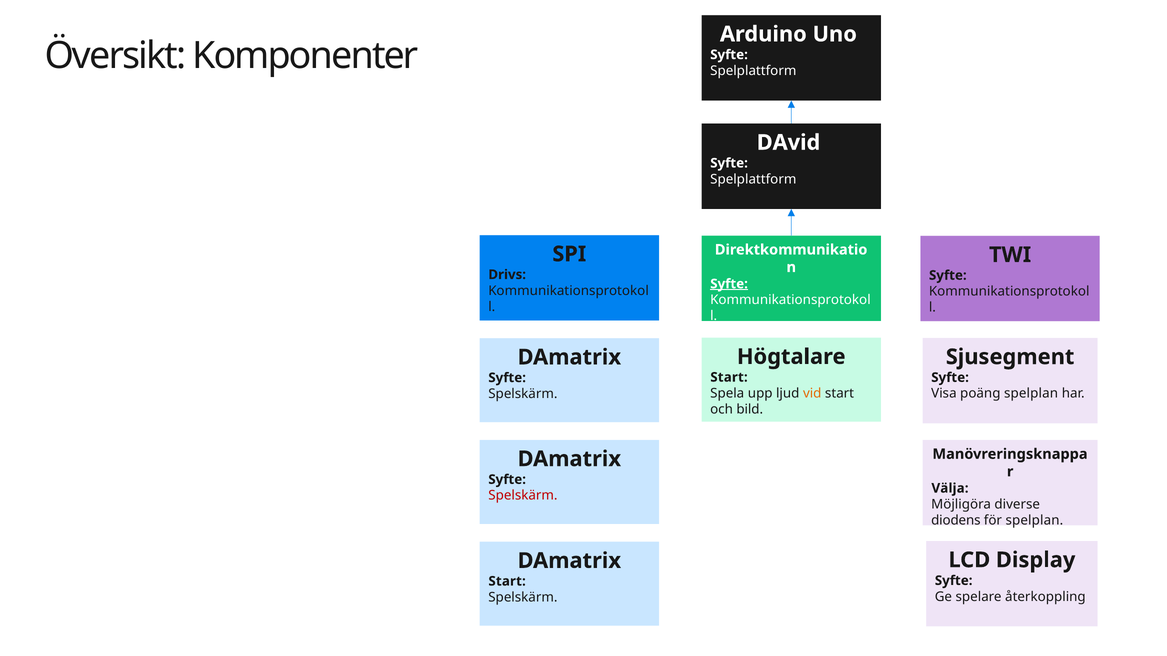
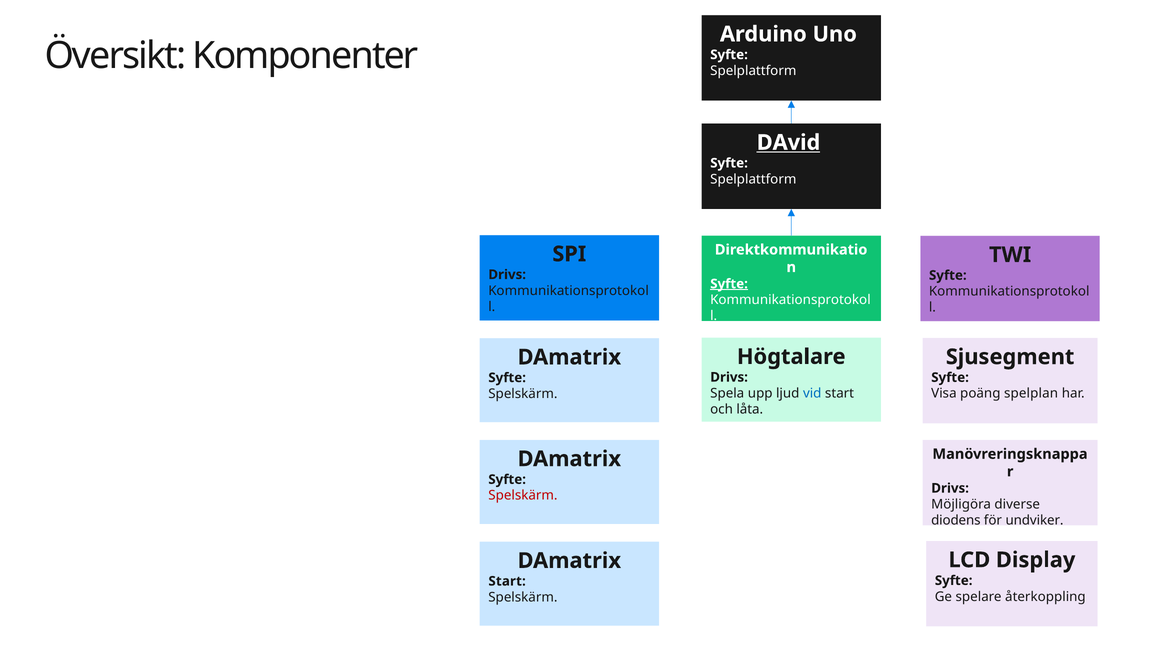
DAvid underline: none -> present (789, 143)
Start: Start -> Drivs (729, 377)
vid colour: orange -> blue (812, 394)
bild: bild -> låta (750, 410)
Välja: Välja -> Drivs (950, 489)
för spelplan: spelplan -> undviker (1035, 521)
